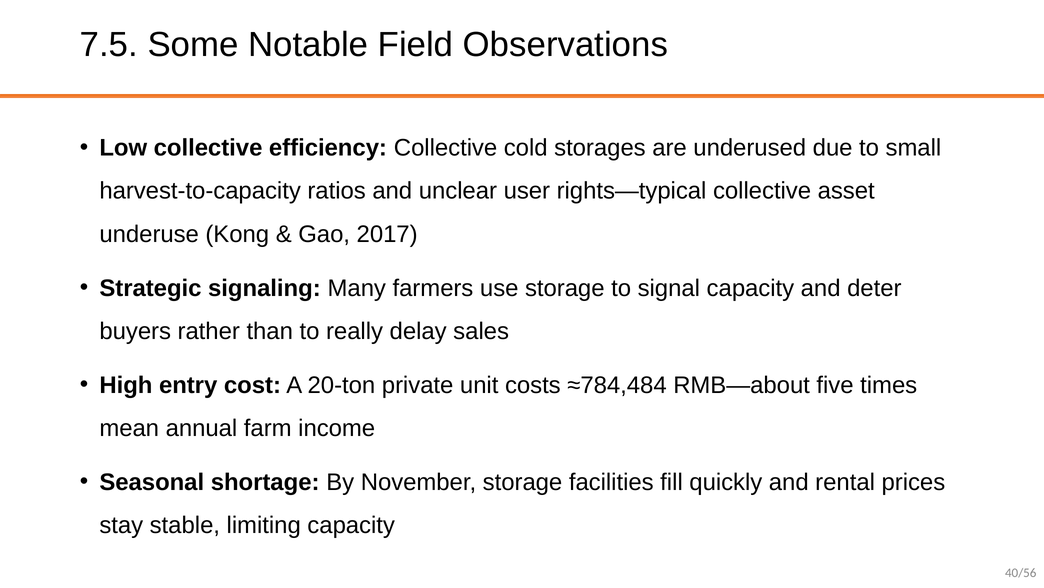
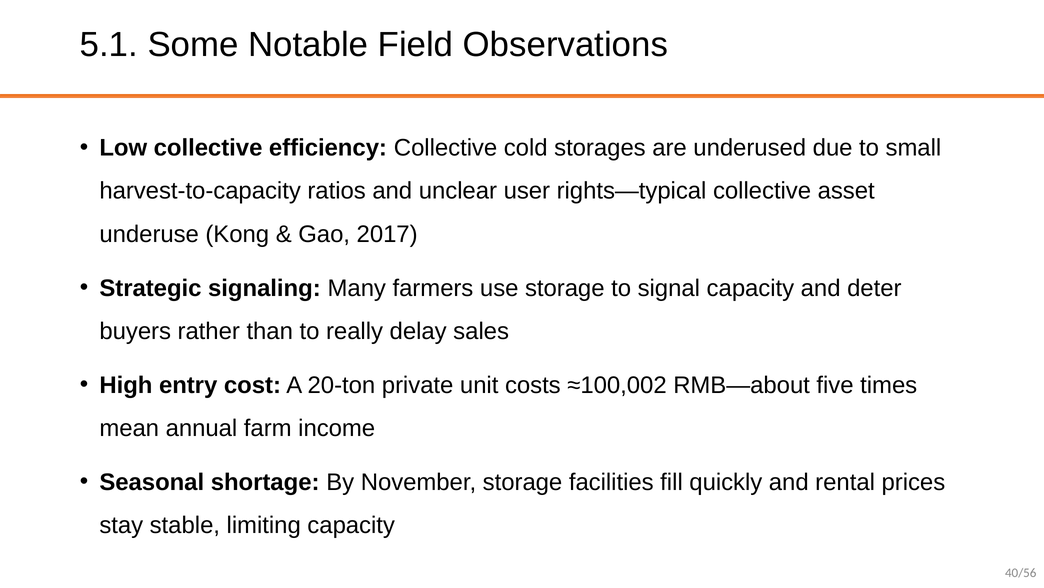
7.5: 7.5 -> 5.1 (109, 45)
≈784,484: ≈784,484 -> ≈100,002 (617, 385)
